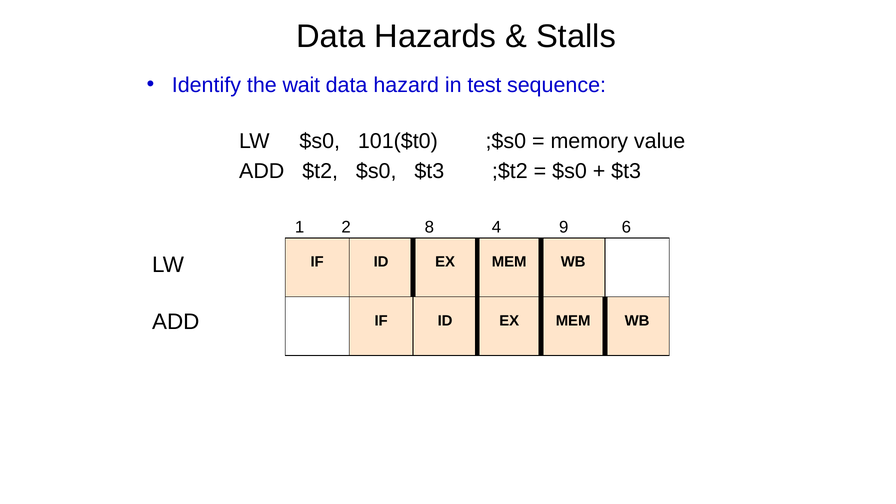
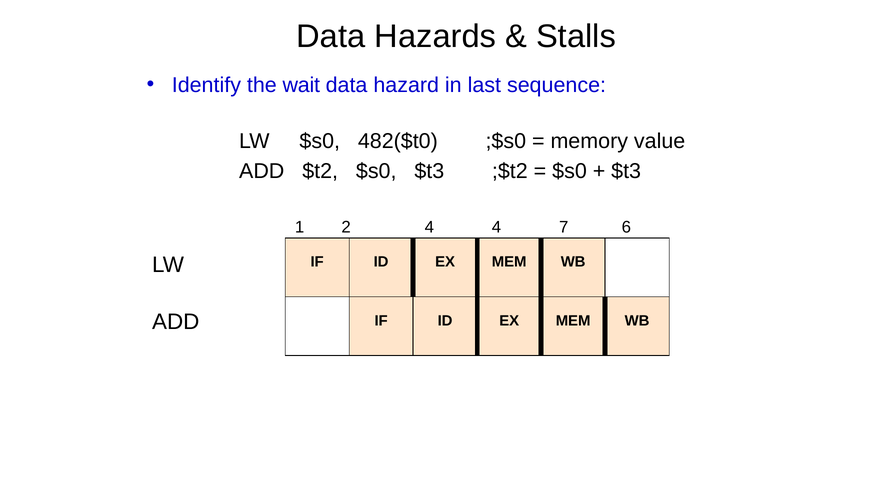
test: test -> last (484, 85)
101($t0: 101($t0 -> 482($t0 (398, 141)
2 8: 8 -> 4 (429, 227)
9: 9 -> 7 (564, 227)
